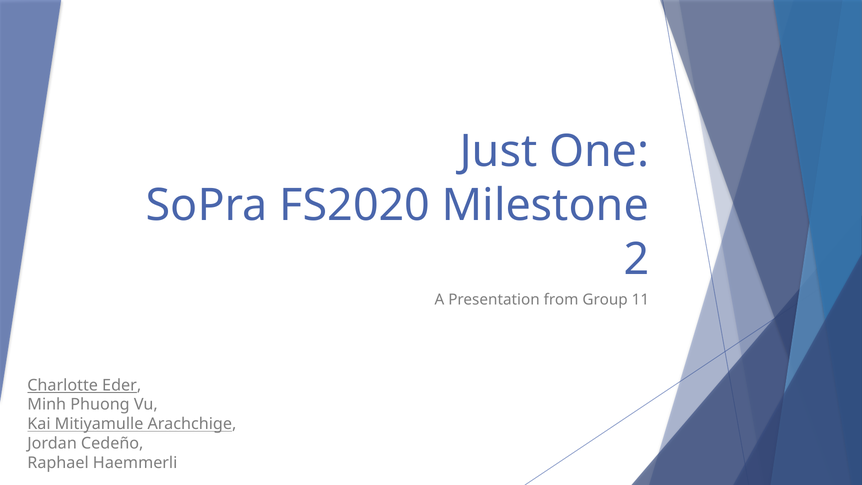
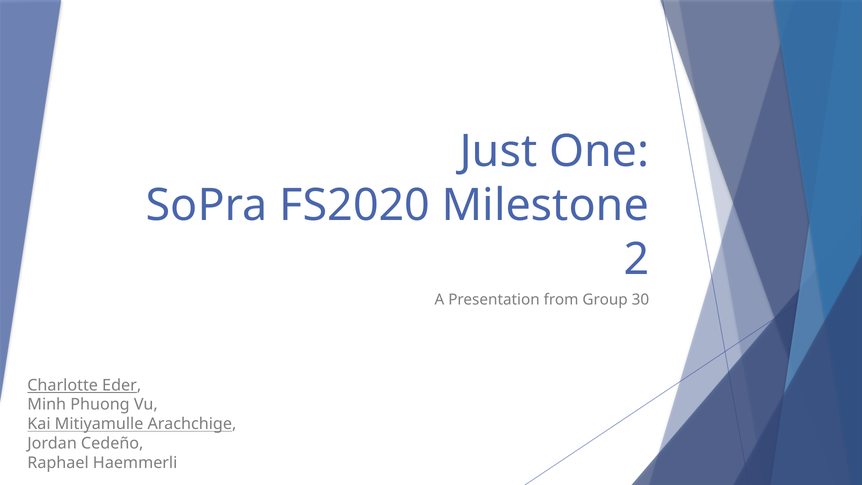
11: 11 -> 30 (640, 300)
